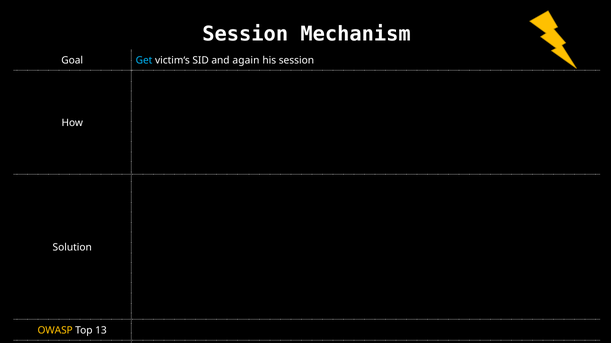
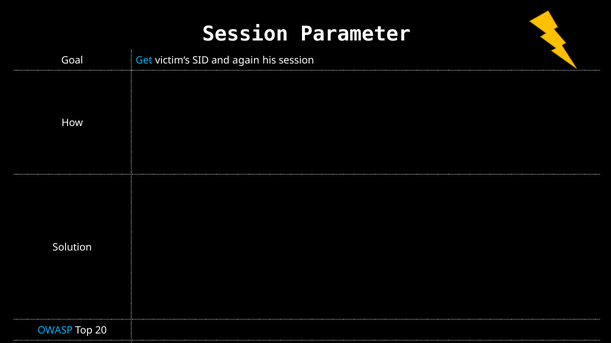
Mechanism: Mechanism -> Parameter (356, 34)
OWASP colour: yellow -> light blue (55, 331)
13: 13 -> 20 (101, 331)
